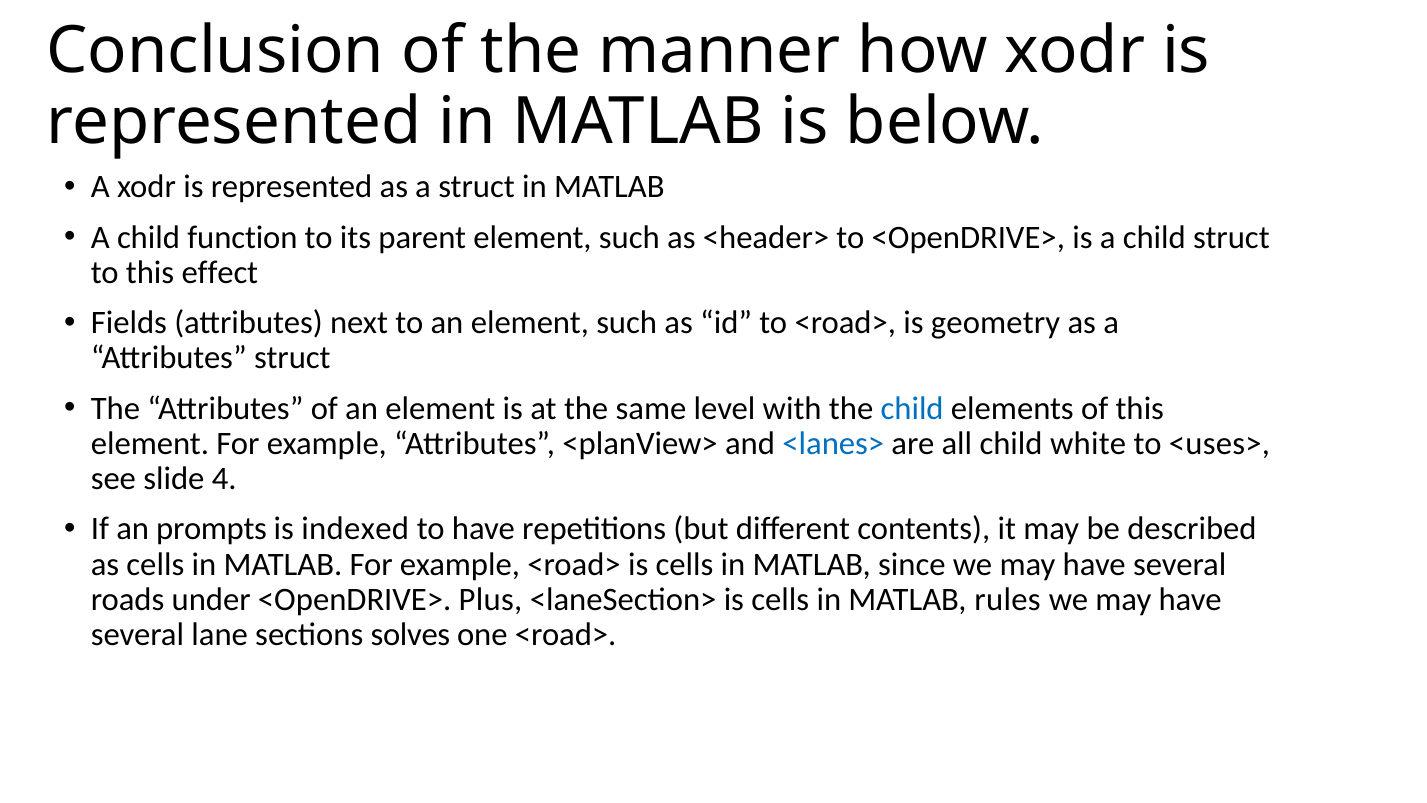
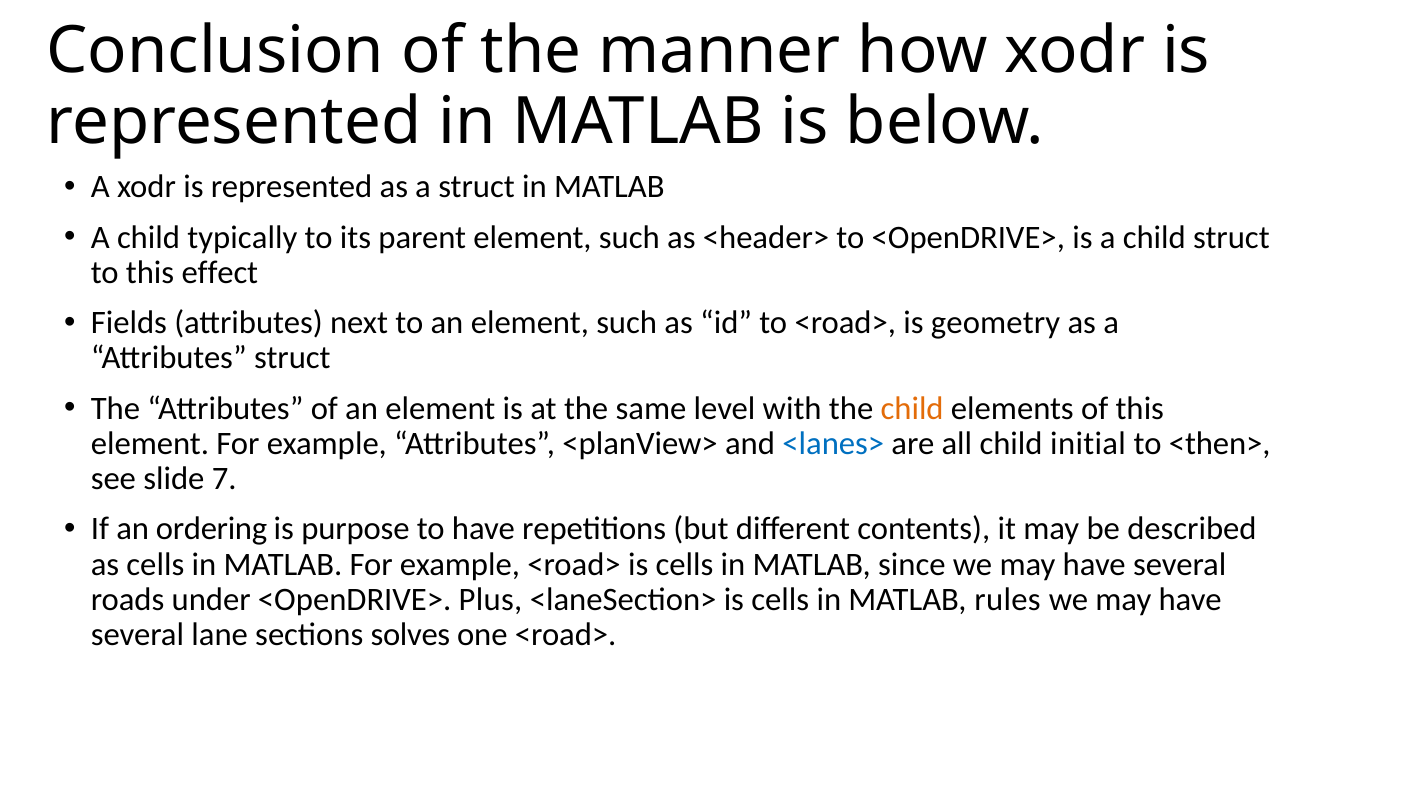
function: function -> typically (242, 237)
child colour: blue -> orange (912, 408)
white: white -> initial (1088, 443)
<uses>: <uses> -> <then> (1220, 443)
4: 4 -> 7 (224, 479)
prompts: prompts -> ordering (212, 529)
indexed: indexed -> purpose (355, 529)
